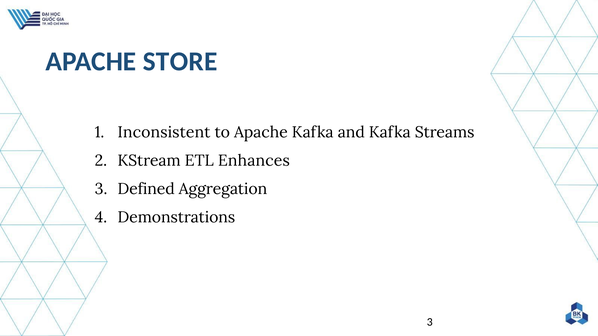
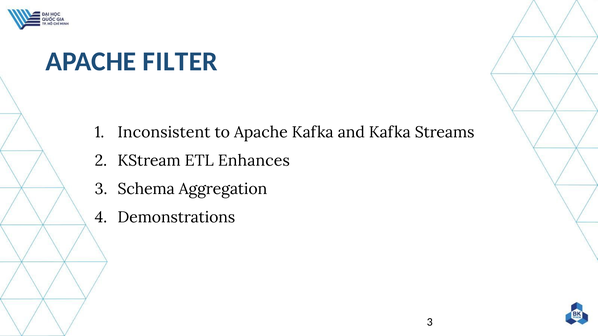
STORE: STORE -> FILTER (180, 61)
Defined: Defined -> Schema (146, 189)
